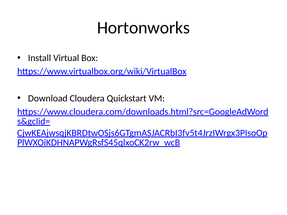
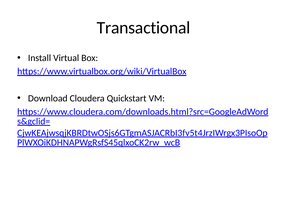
Hortonworks: Hortonworks -> Transactional (144, 28)
